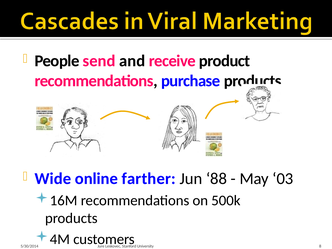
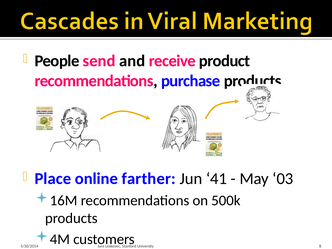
Wide: Wide -> Place (53, 179)
88: 88 -> 41 (217, 179)
